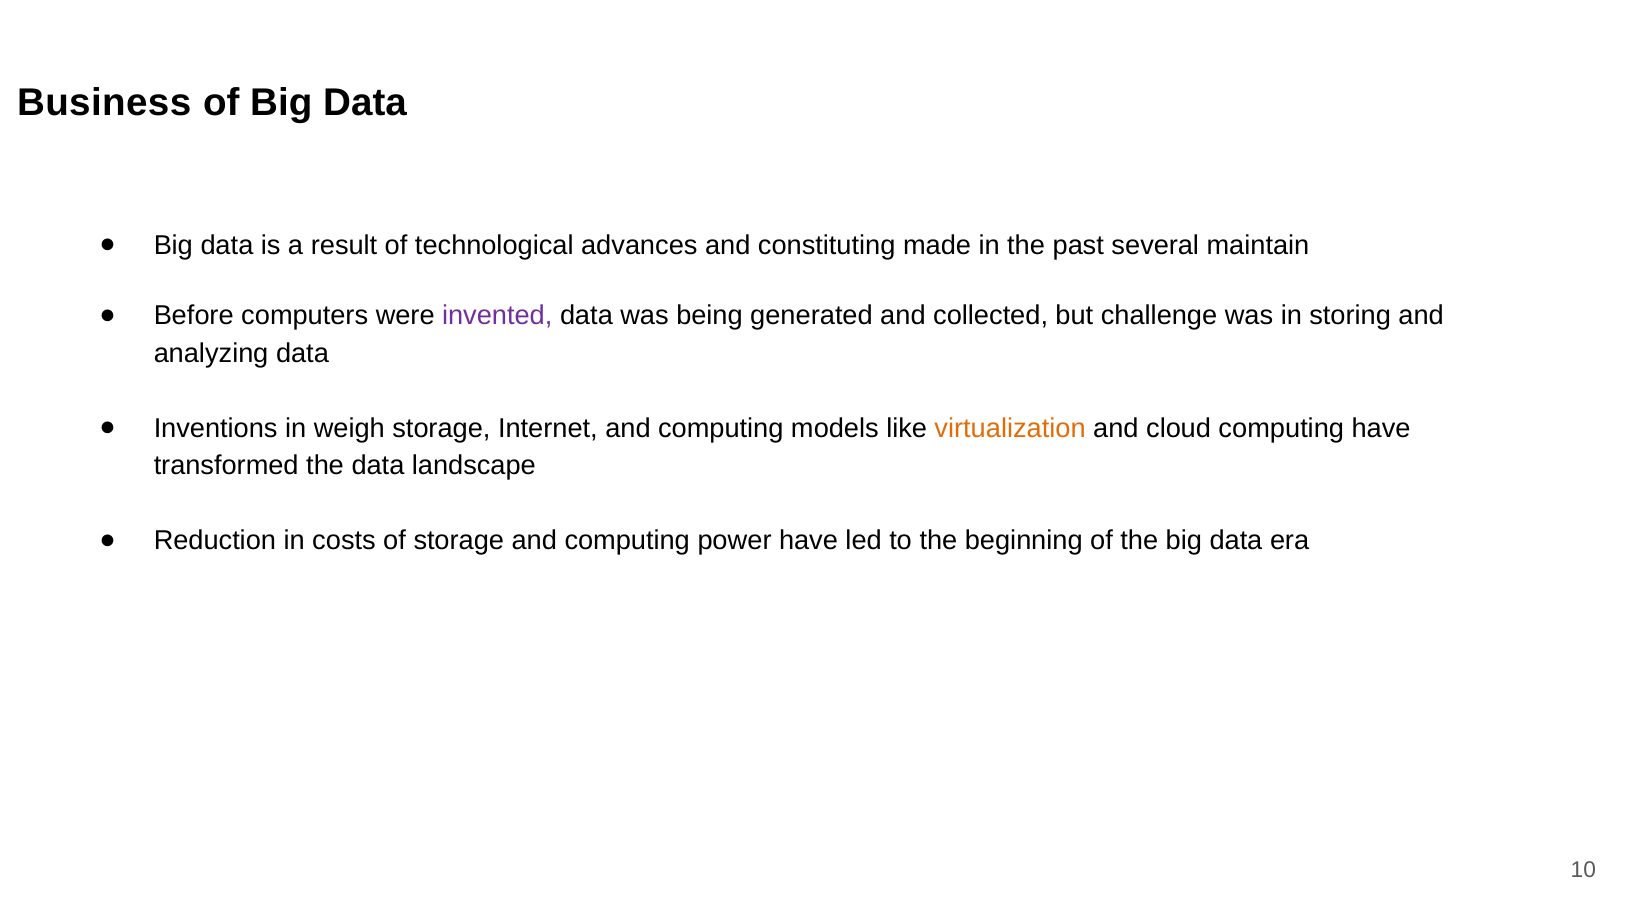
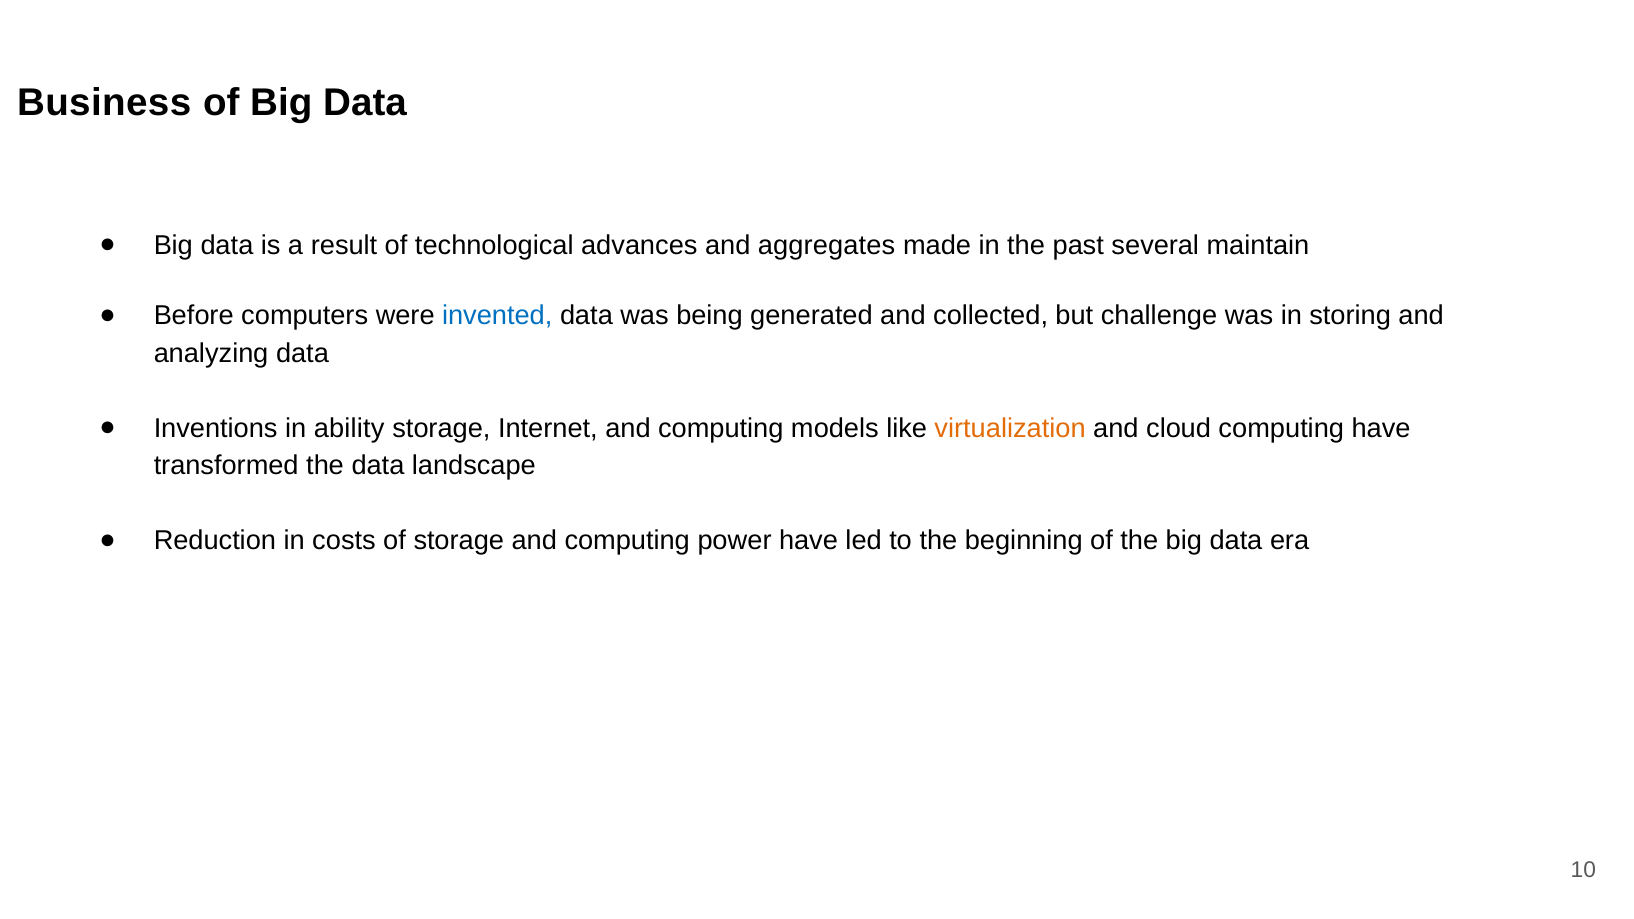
constituting: constituting -> aggregates (827, 245)
invented colour: purple -> blue (497, 316)
weigh: weigh -> ability (349, 428)
